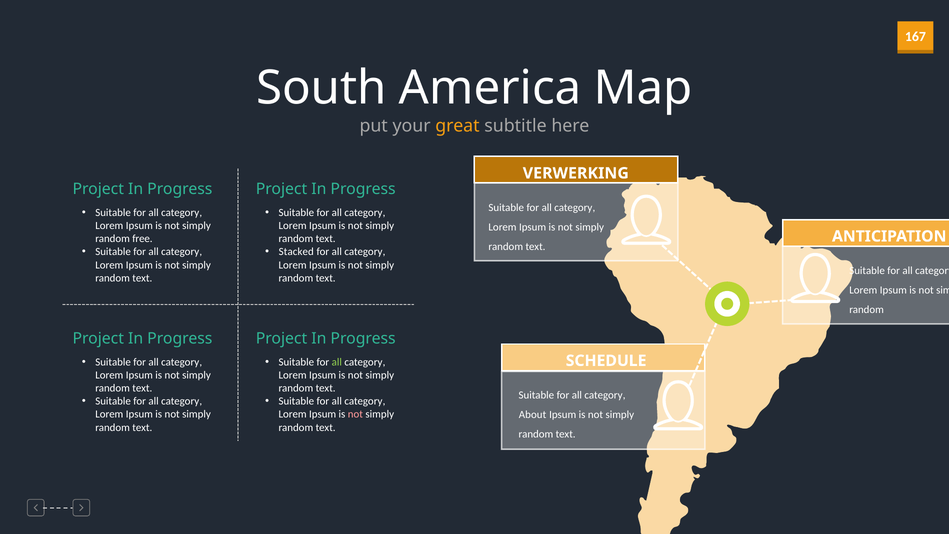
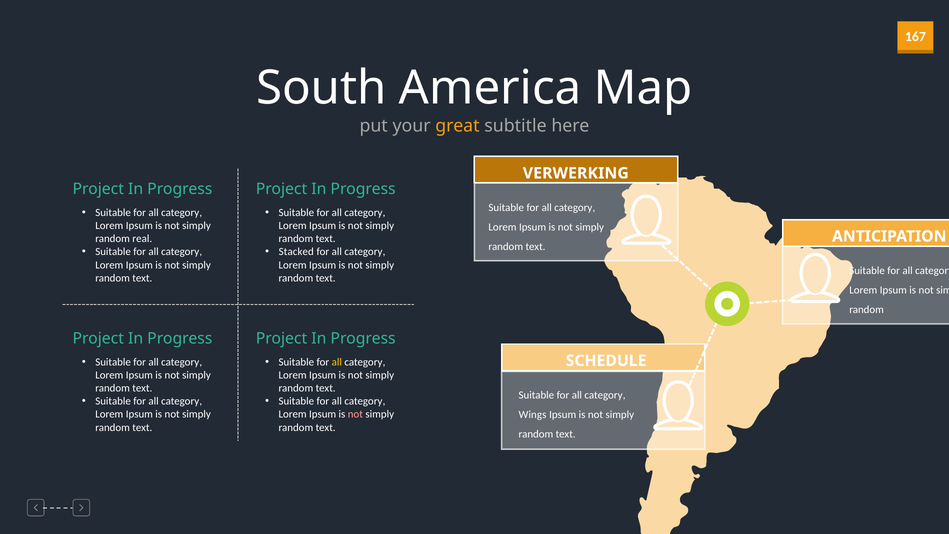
free: free -> real (142, 239)
all colour: light green -> yellow (337, 362)
About: About -> Wings (533, 414)
